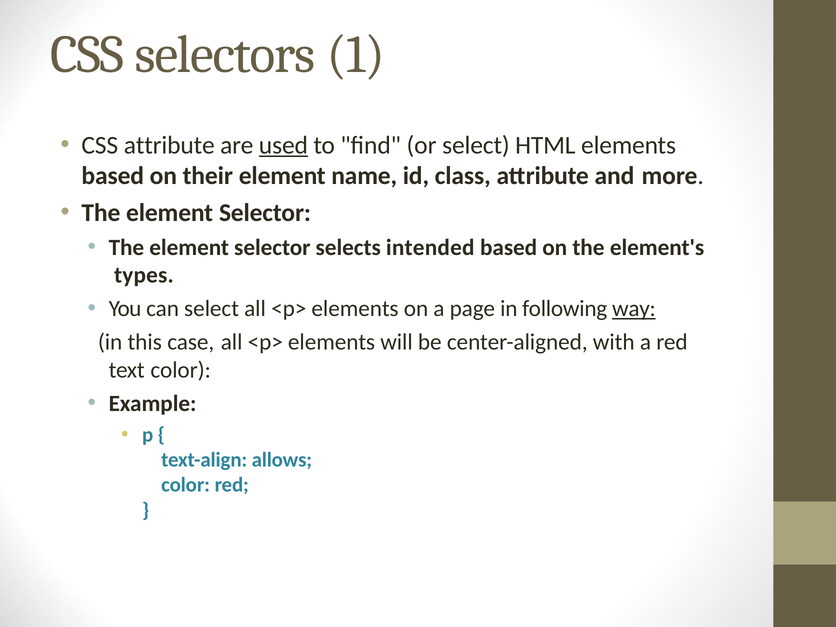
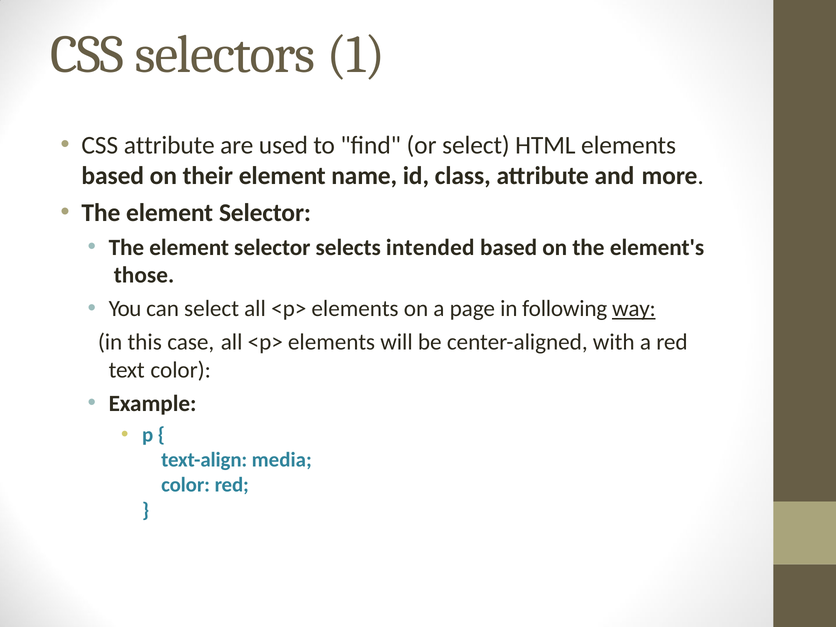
used underline: present -> none (283, 145)
types: types -> those (144, 275)
allows: allows -> media (282, 460)
